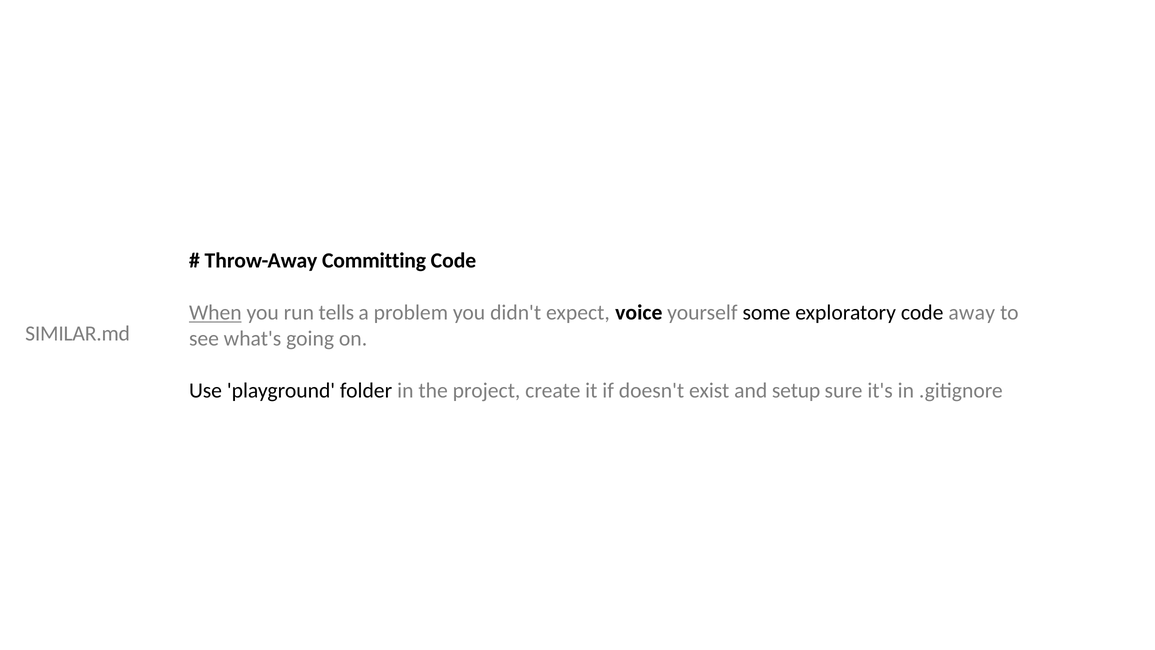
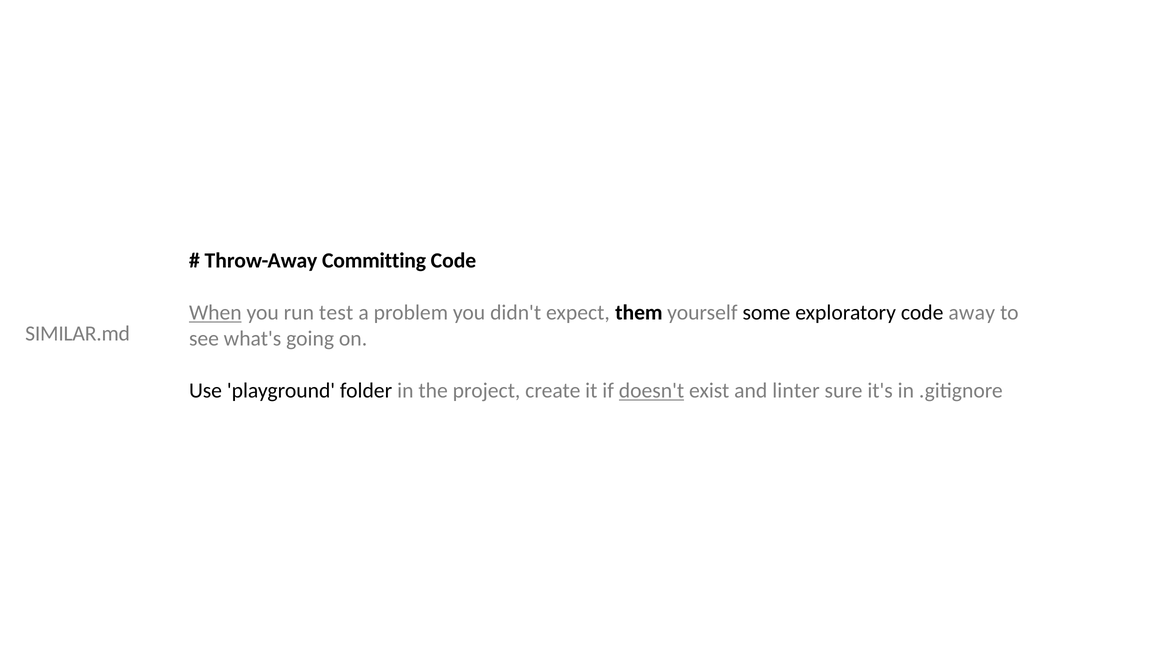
tells: tells -> test (336, 312)
voice: voice -> them (639, 312)
doesn't underline: none -> present (651, 390)
setup: setup -> linter (796, 390)
